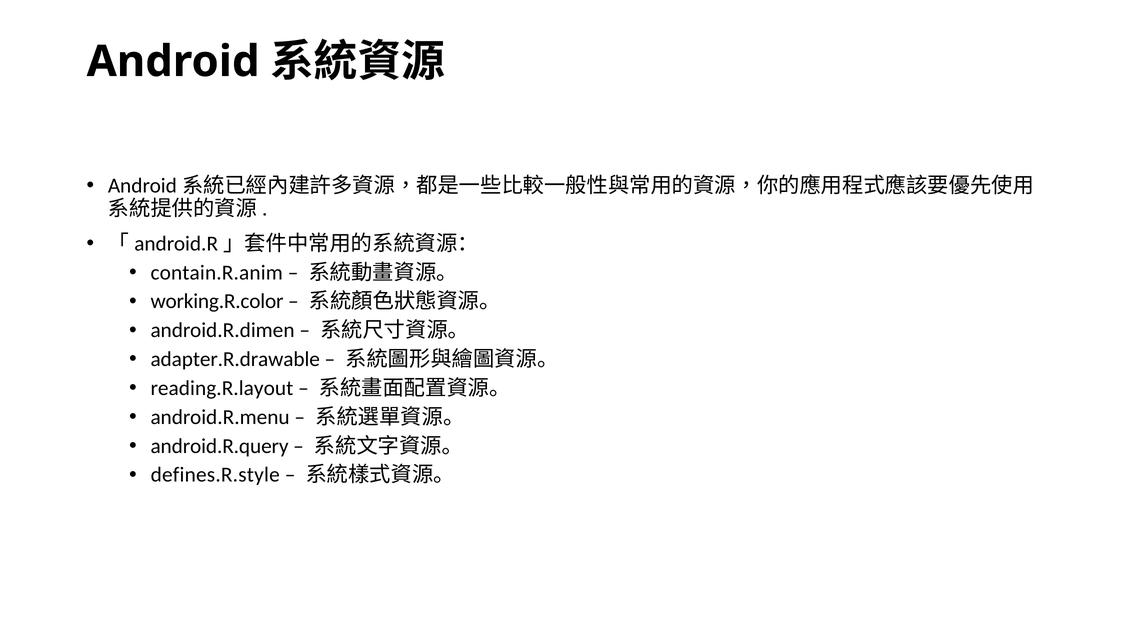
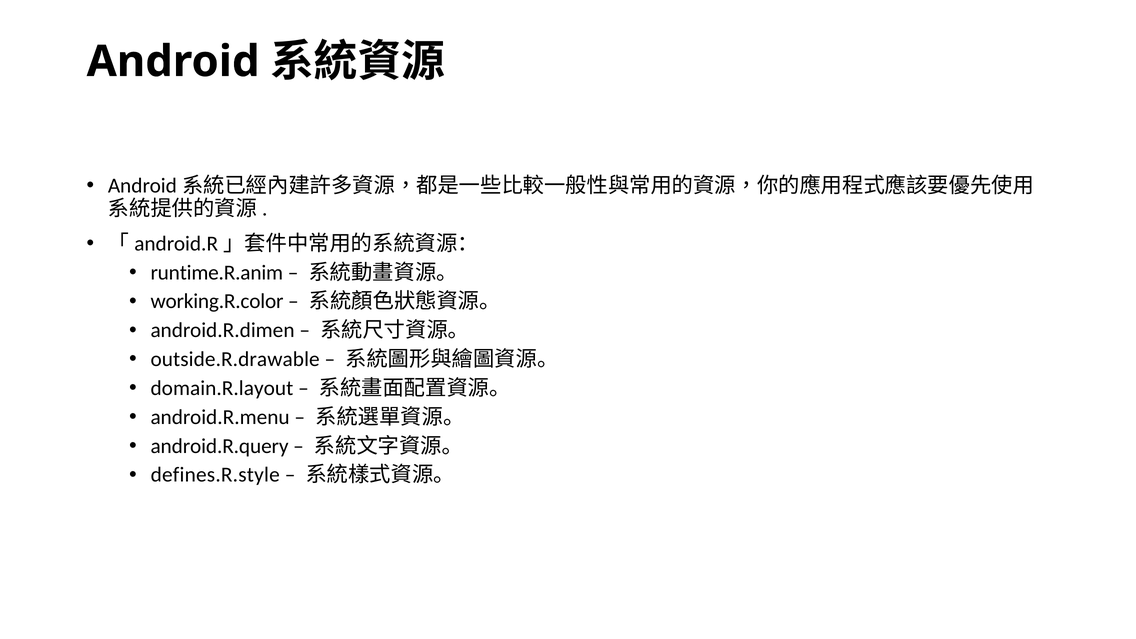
contain.R.anim: contain.R.anim -> runtime.R.anim (217, 273)
adapter.R.drawable: adapter.R.drawable -> outside.R.drawable (235, 359)
reading.R.layout: reading.R.layout -> domain.R.layout (222, 388)
